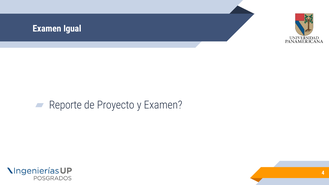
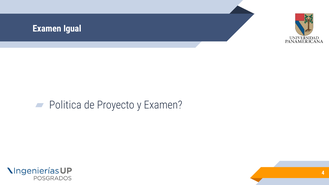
Reporte: Reporte -> Politica (65, 105)
